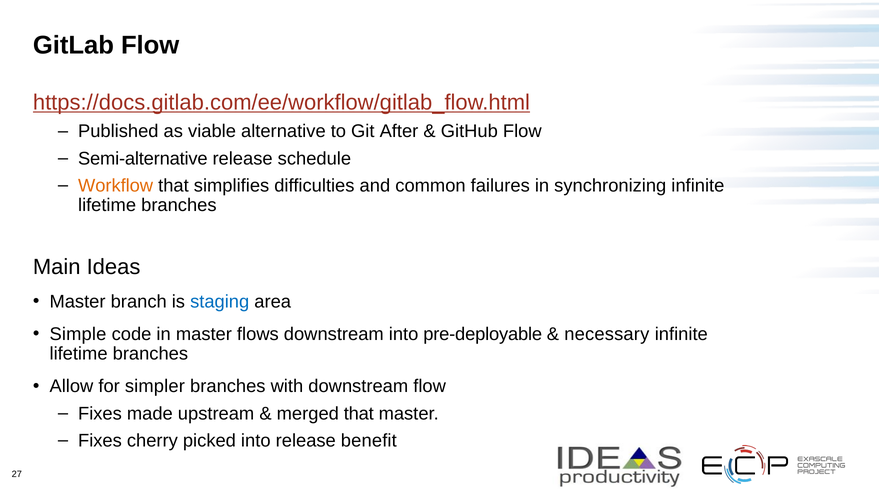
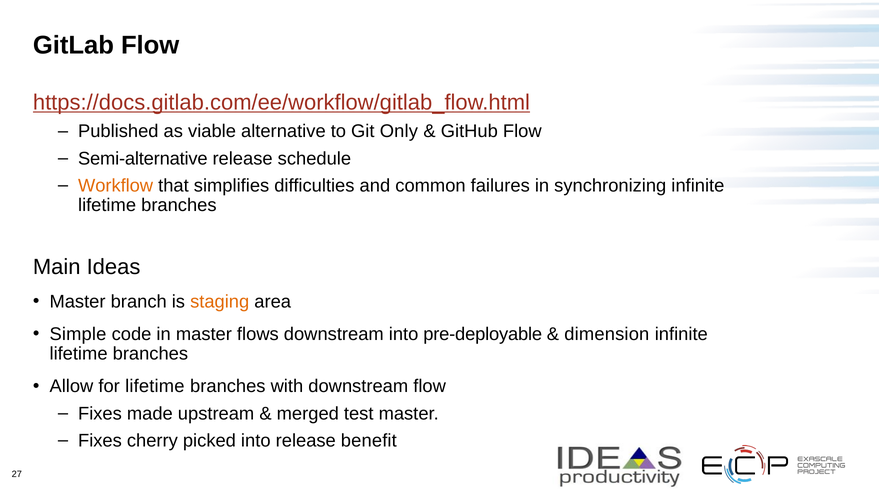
After: After -> Only (399, 132)
staging colour: blue -> orange (220, 302)
necessary: necessary -> dimension (607, 334)
for simpler: simpler -> lifetime (155, 387)
merged that: that -> test (359, 414)
